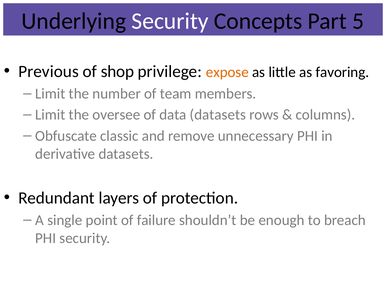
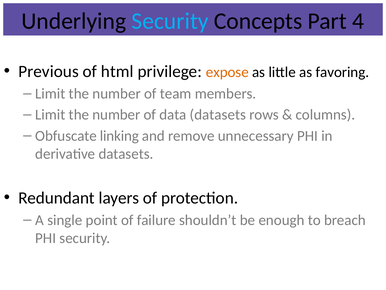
Security colour: white -> light blue (170, 21)
5: 5 -> 4 (358, 21)
shop: shop -> html (117, 71)
oversee: oversee -> number (116, 115)
classic: classic -> linking (119, 136)
